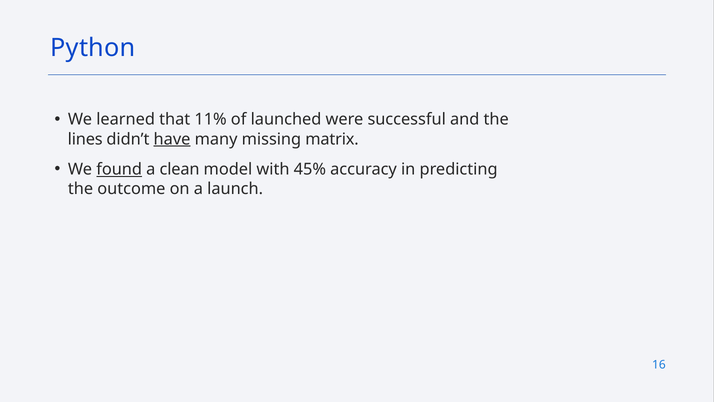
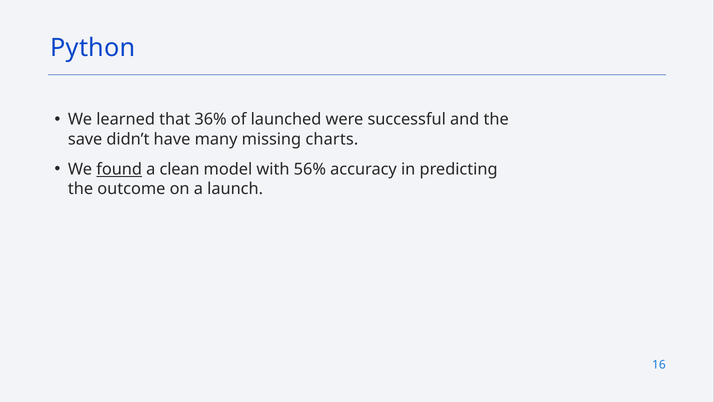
11%: 11% -> 36% (211, 119)
lines: lines -> save (85, 139)
have underline: present -> none (172, 139)
matrix: matrix -> charts (332, 139)
45%: 45% -> 56% (310, 169)
